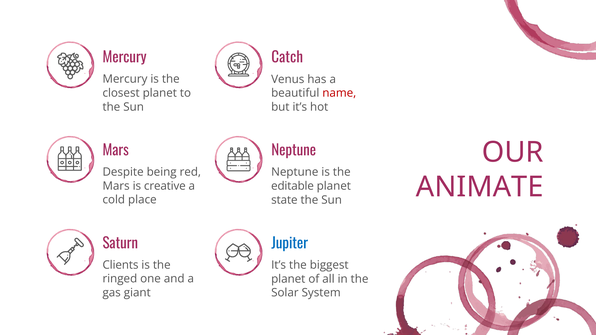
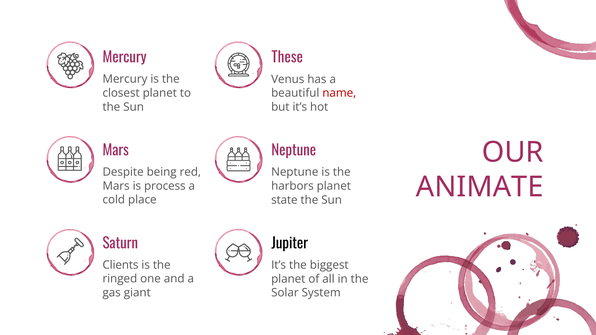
Catch: Catch -> These (287, 58)
creative: creative -> process (165, 186)
editable: editable -> harbors (292, 186)
Jupiter colour: blue -> black (290, 244)
